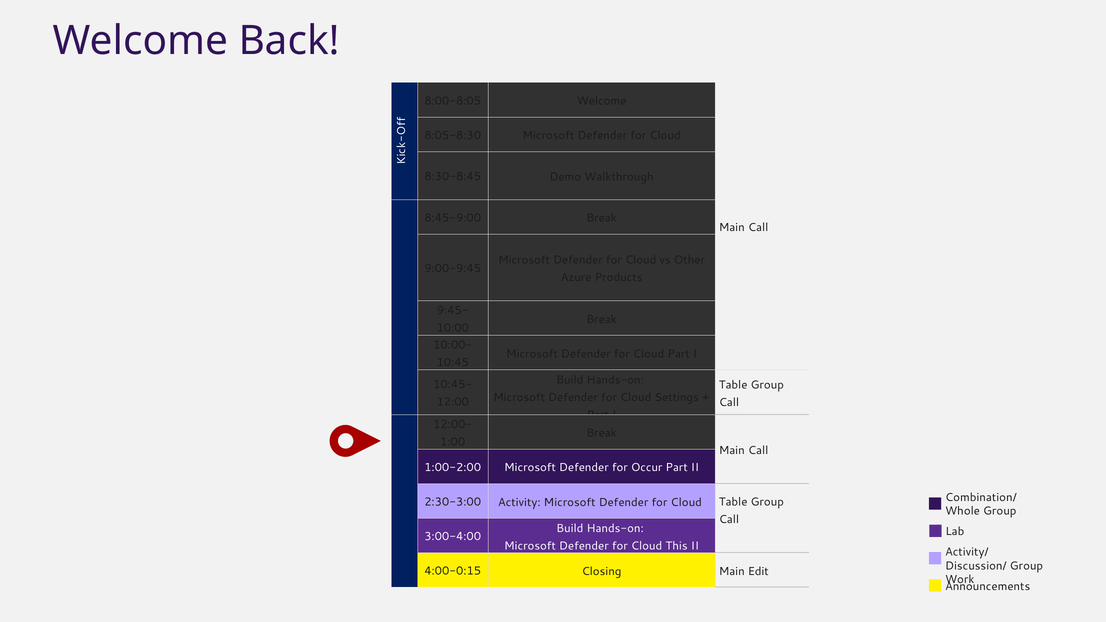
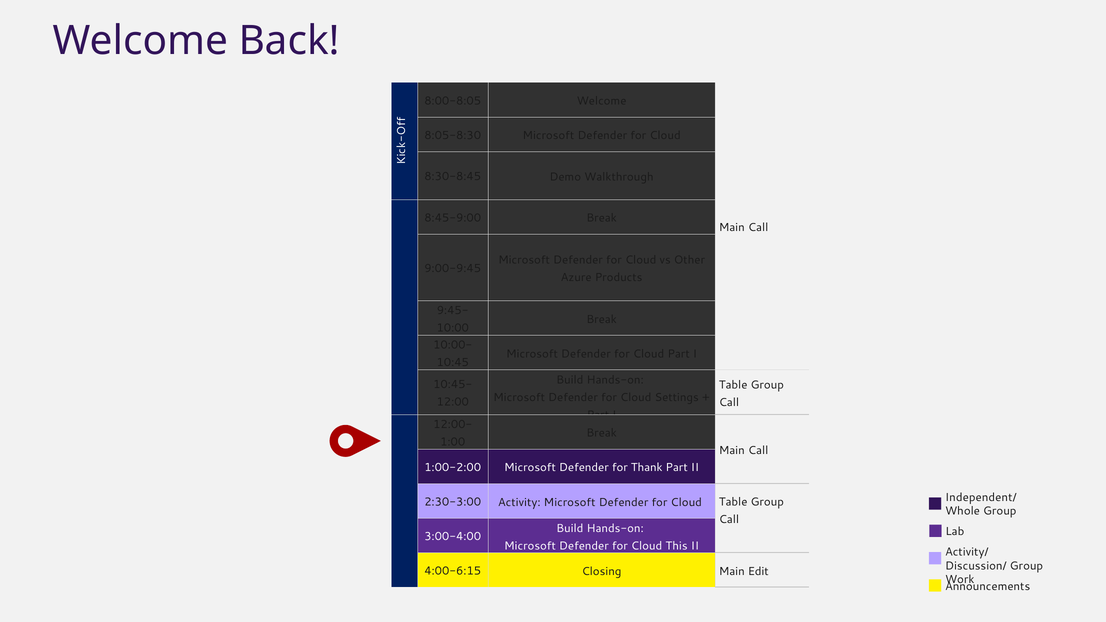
Occur: Occur -> Thank (647, 468)
Combination/: Combination/ -> Independent/ (981, 497)
4:00-0:15: 4:00-0:15 -> 4:00-6:15 (453, 571)
